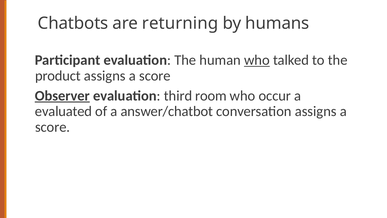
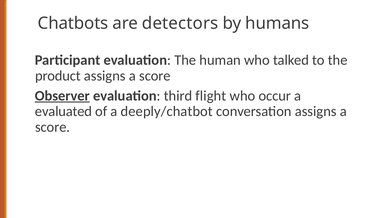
returning: returning -> detectors (180, 23)
who underline: present -> none (257, 60)
room: room -> flight (211, 96)
answer/chatbot: answer/chatbot -> deeply/chatbot (167, 111)
